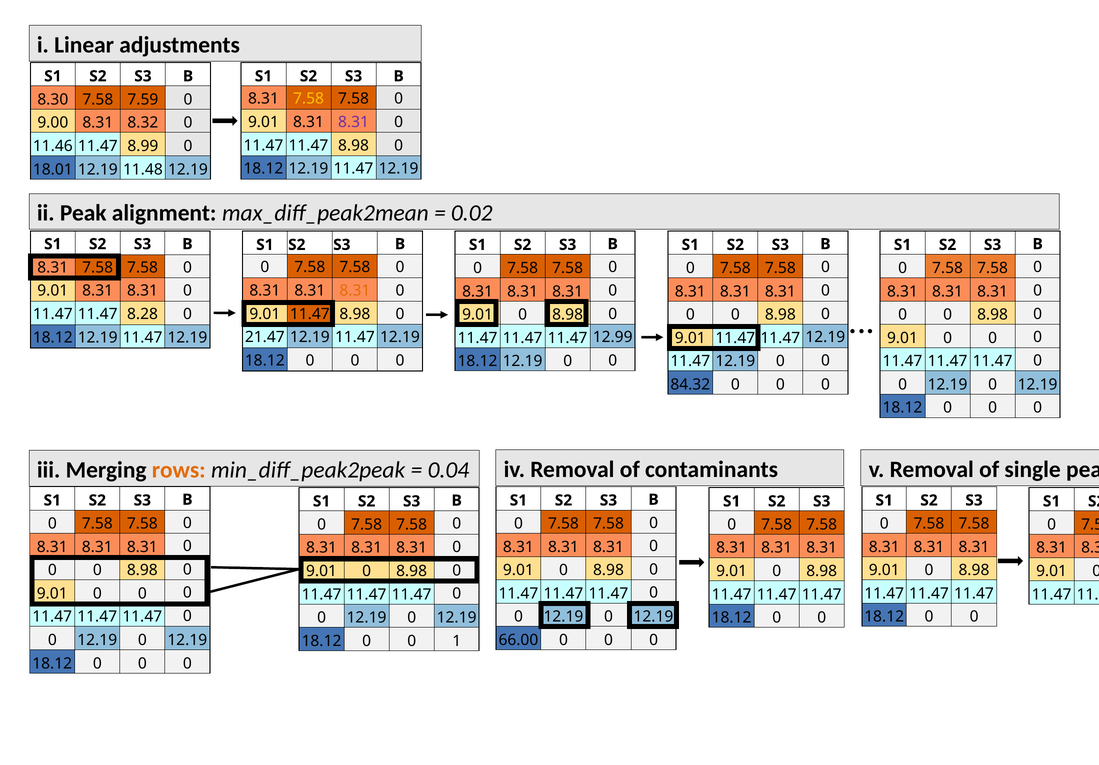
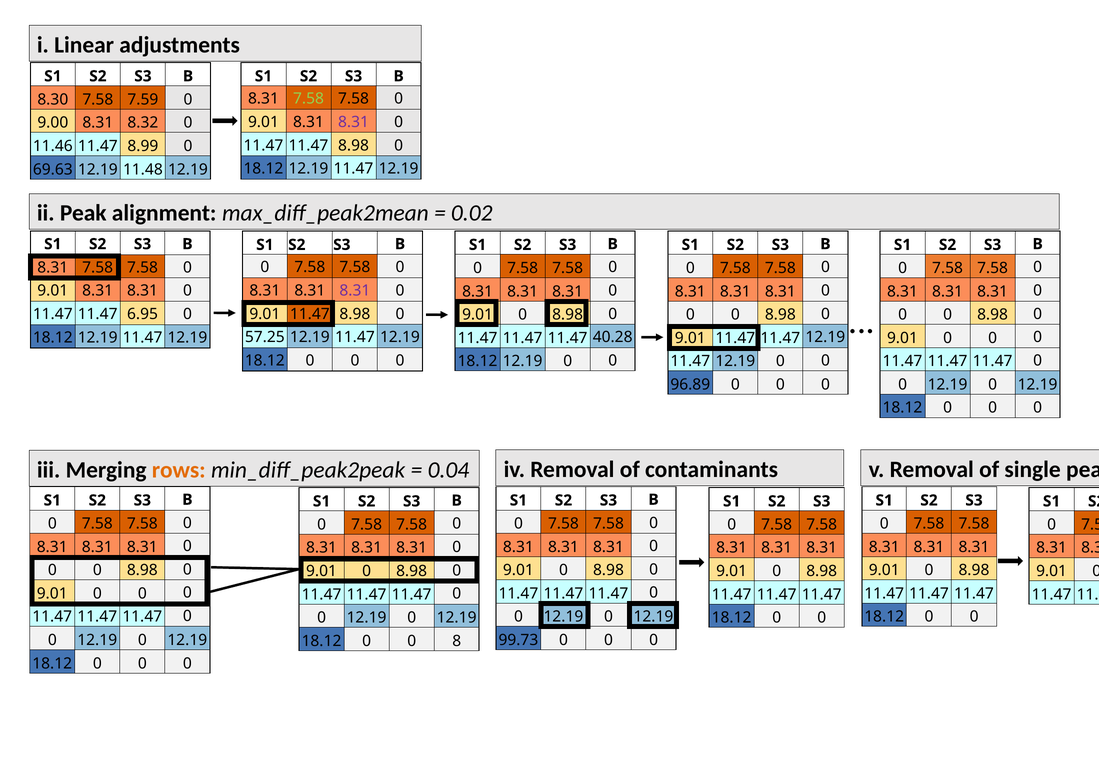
7.58 colour: yellow -> light green (308, 99)
18.01: 18.01 -> 69.63 (53, 169)
8.31 colour: orange -> purple (355, 291)
8.28: 8.28 -> 6.95 (143, 314)
21.47: 21.47 -> 57.25 (265, 337)
12.99: 12.99 -> 40.28 (613, 337)
84.32: 84.32 -> 96.89 (690, 385)
66.00: 66.00 -> 99.73 (518, 640)
1: 1 -> 8 (457, 641)
